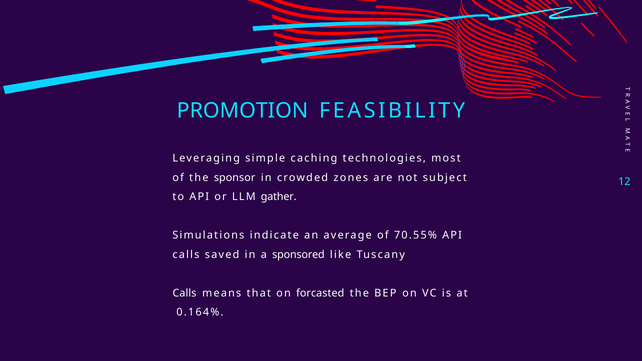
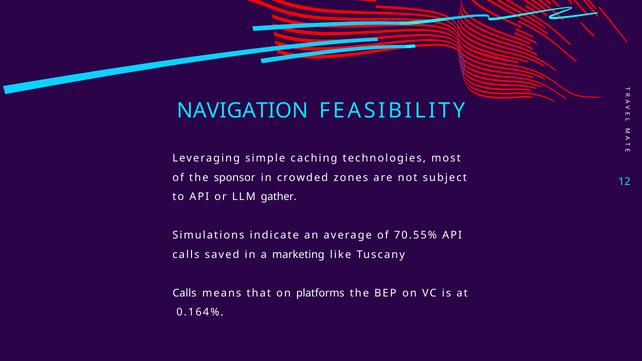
PROMOTION: PROMOTION -> NAVIGATION (242, 111)
sponsored: sponsored -> marketing (298, 255)
forcasted: forcasted -> platforms (320, 293)
